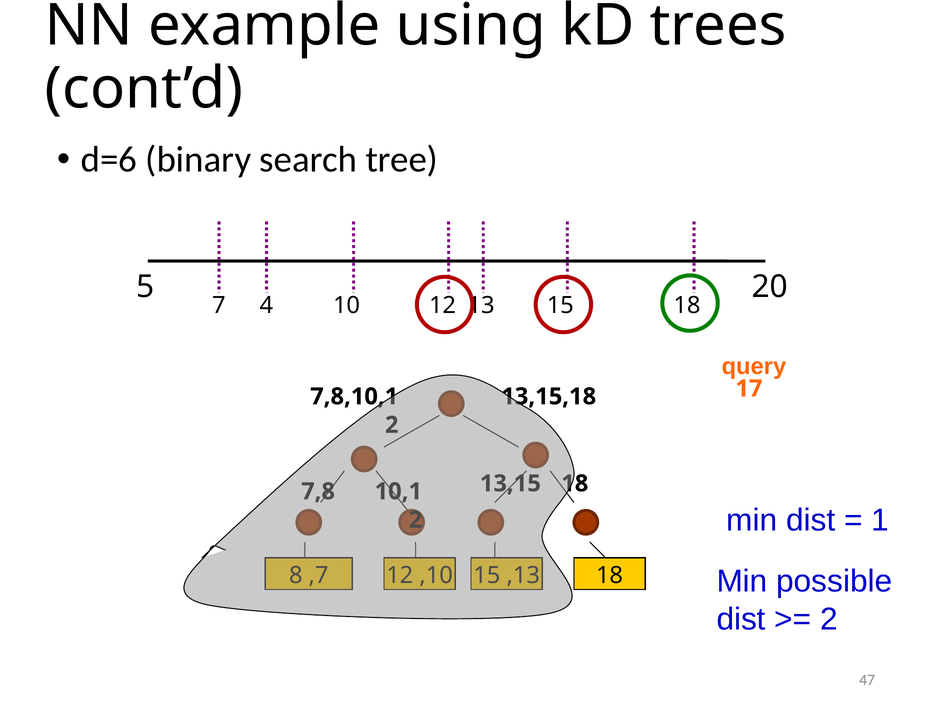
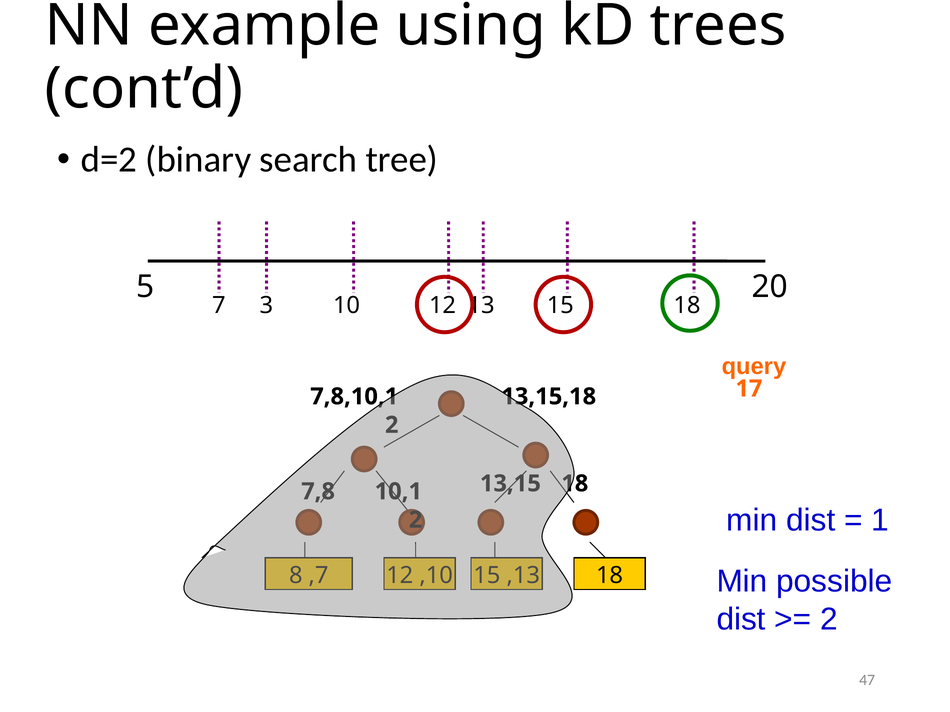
d=6: d=6 -> d=2 (109, 160)
4: 4 -> 3 (266, 306)
